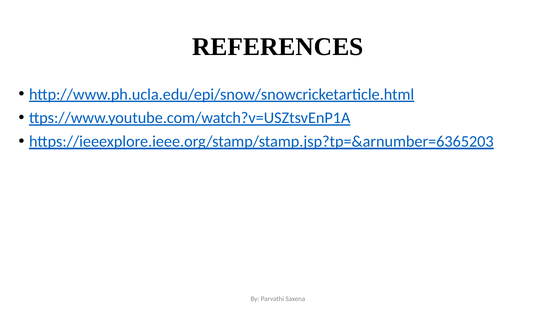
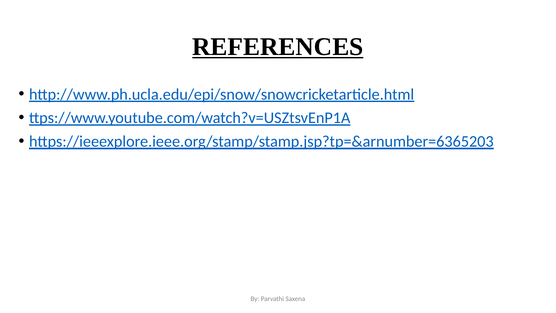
REFERENCES underline: none -> present (278, 47)
